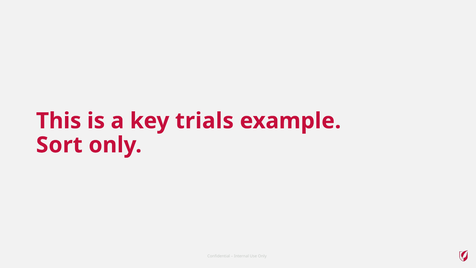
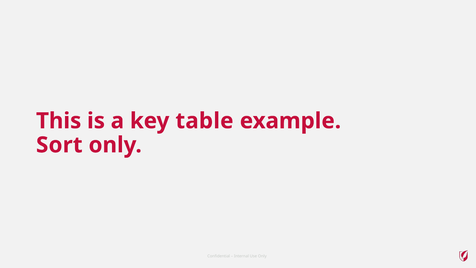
trials: trials -> table (204, 121)
